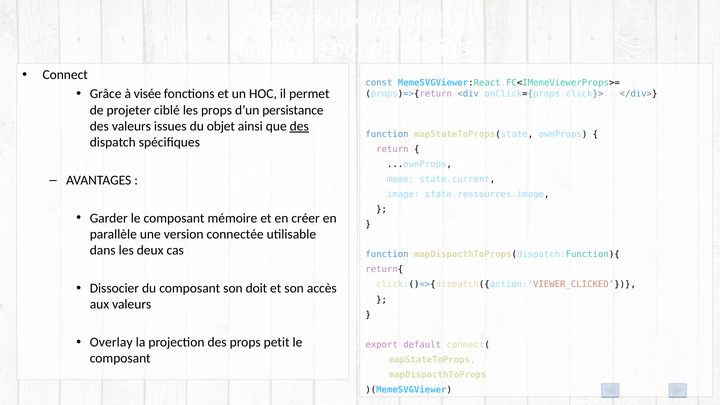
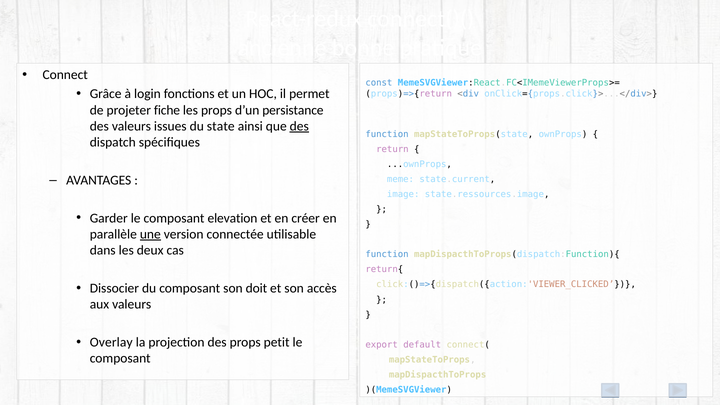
visée: visée -> login (147, 94)
ciblé: ciblé -> fiche (167, 110)
objet: objet -> state (221, 126)
mémoire: mémoire -> elevation (232, 218)
une underline: none -> present (150, 234)
